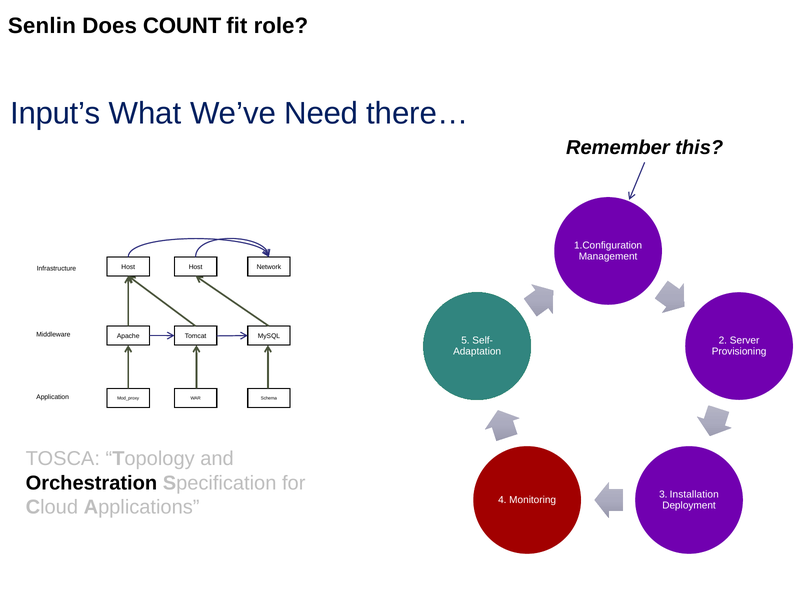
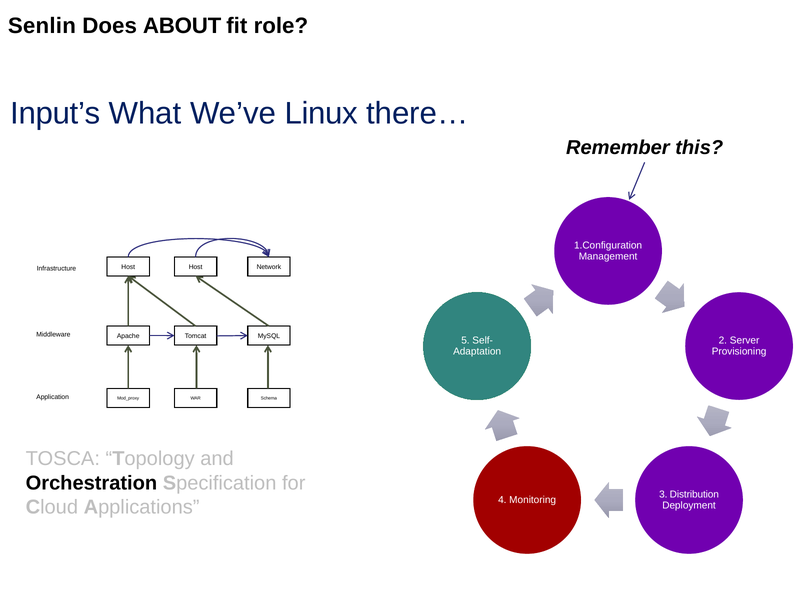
COUNT: COUNT -> ABOUT (182, 26)
Need: Need -> Linux (321, 114)
Installation: Installation -> Distribution (694, 495)
